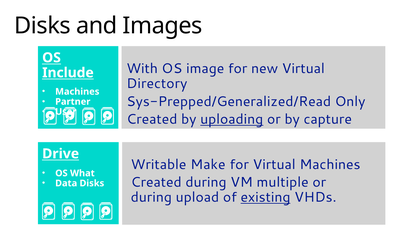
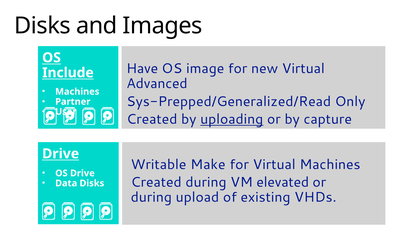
With: With -> Have (142, 69)
Directory: Directory -> Advanced (157, 84)
OS What: What -> Drive (82, 173)
multiple: multiple -> elevated (283, 182)
existing underline: present -> none (266, 197)
